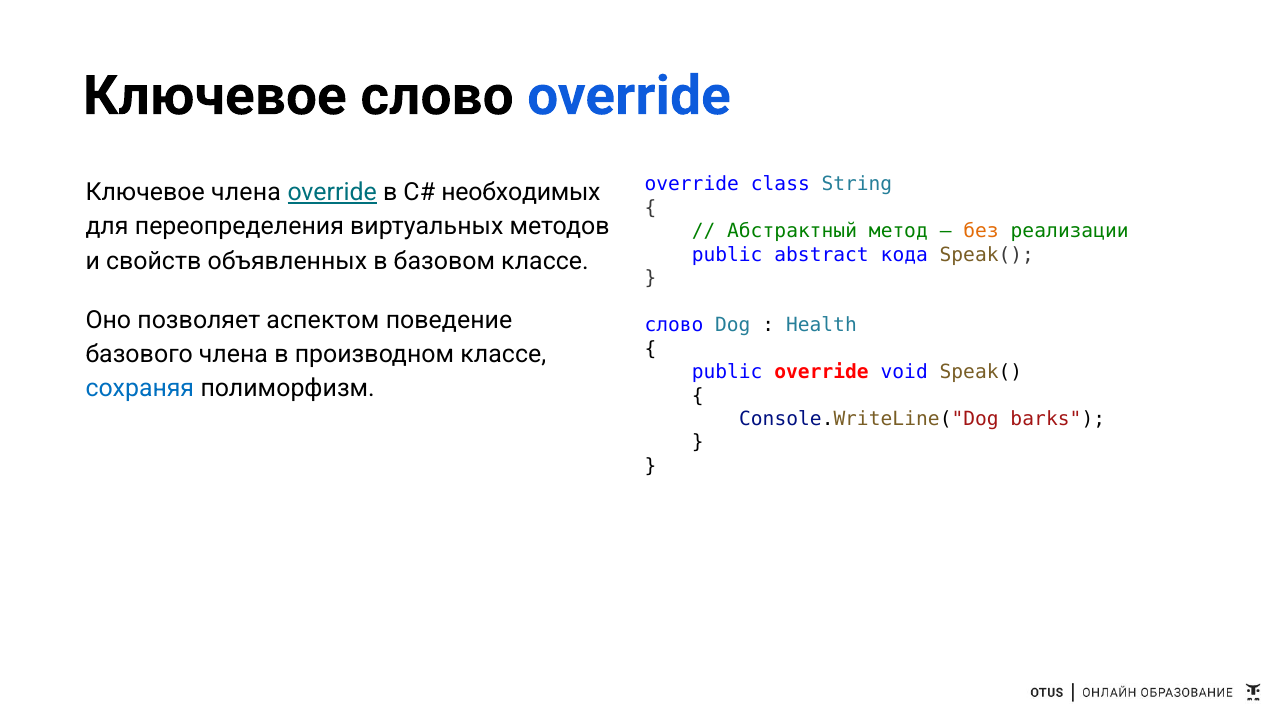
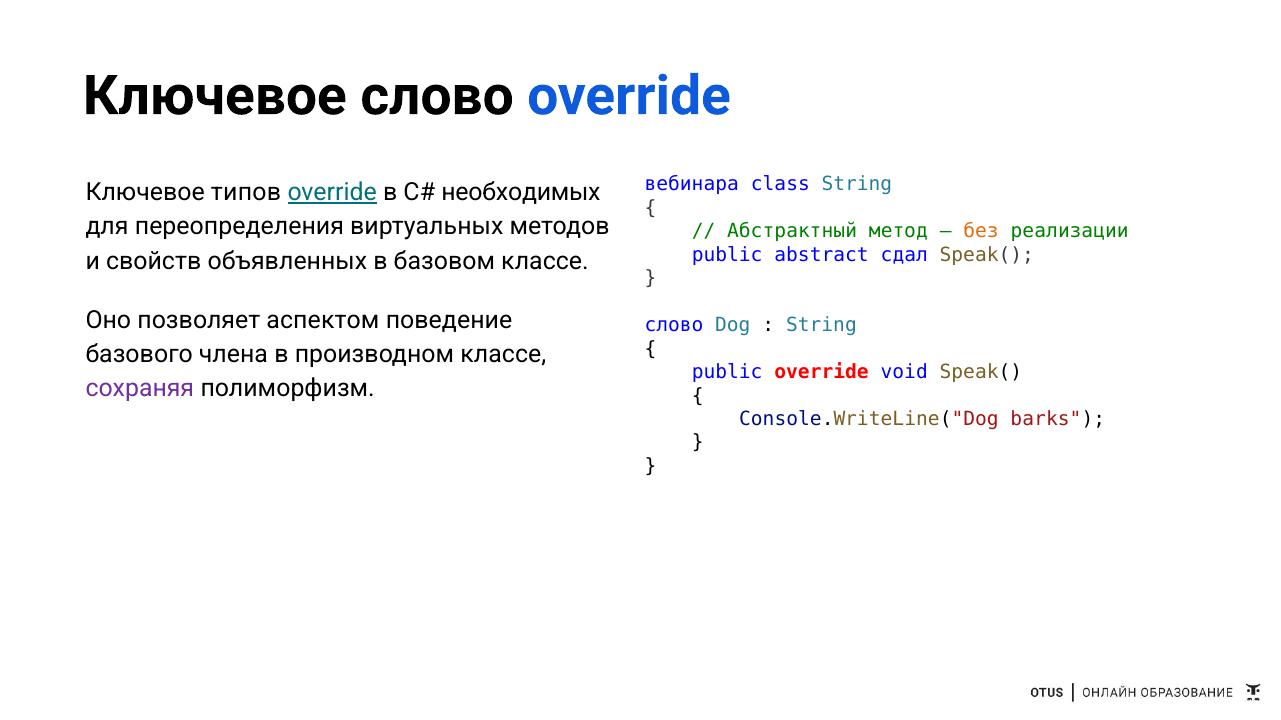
override: override -> вебинара (692, 184)
Ключевое члена: члена -> типов (246, 192)
кода: кода -> сдал (904, 255)
Health: Health -> String (821, 325)
сохраняя colour: blue -> purple (140, 389)
